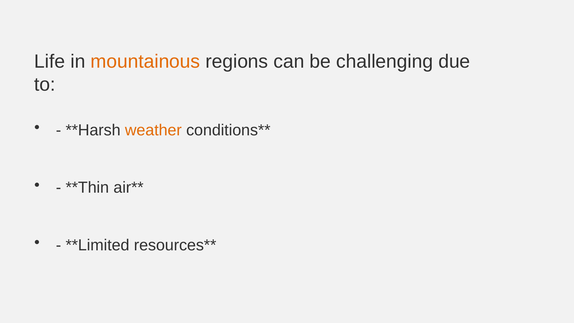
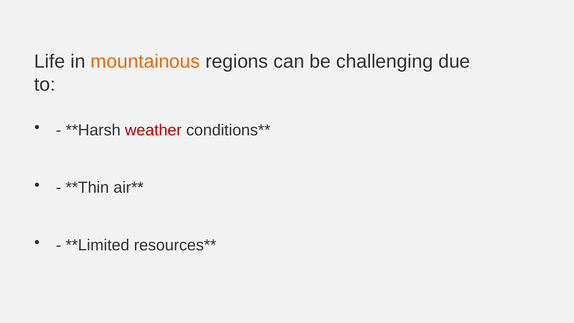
weather colour: orange -> red (153, 130)
